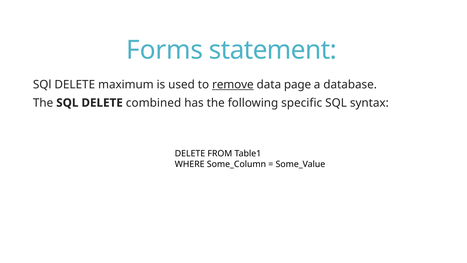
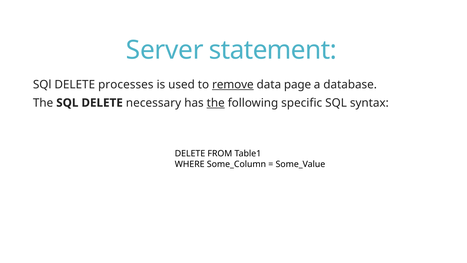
Forms: Forms -> Server (165, 50)
maximum: maximum -> processes (126, 84)
combined: combined -> necessary (154, 103)
the underline: none -> present (216, 103)
